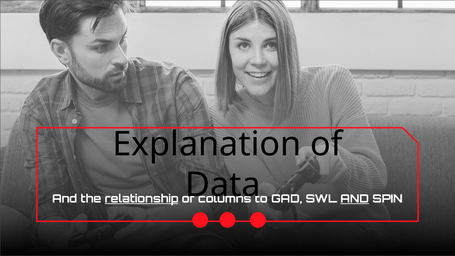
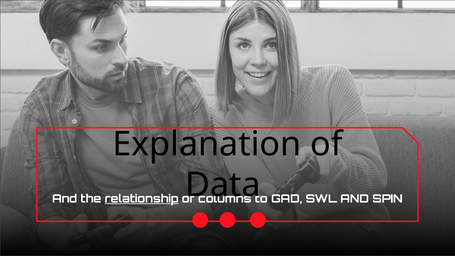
AND underline: present -> none (355, 199)
